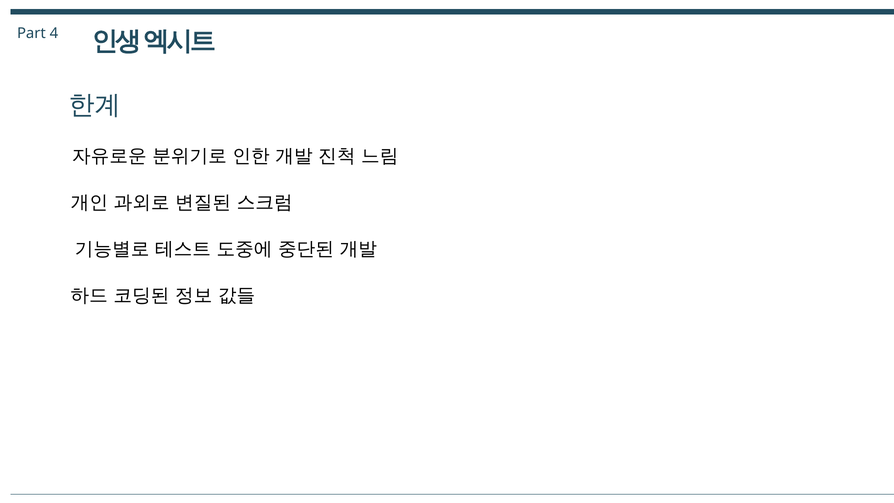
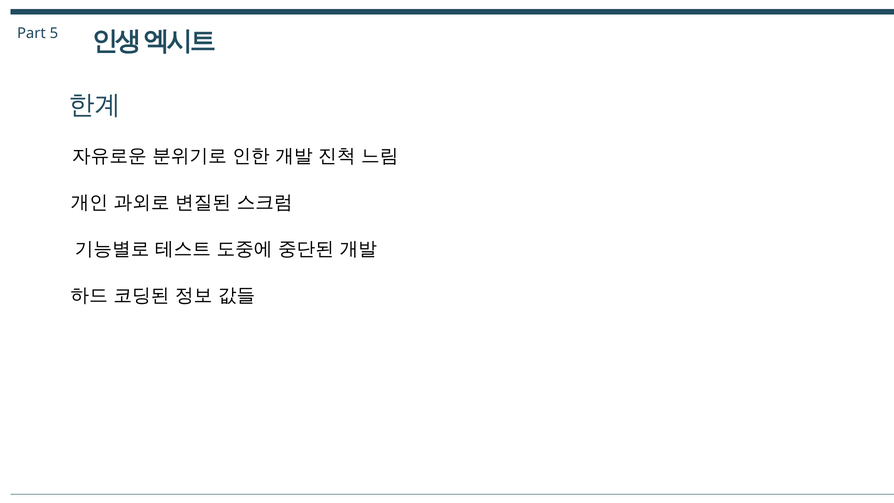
4: 4 -> 5 (54, 33)
